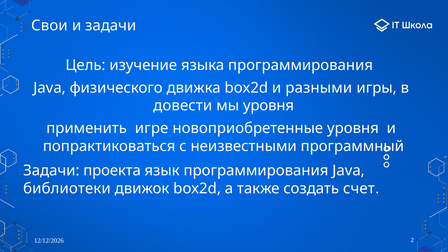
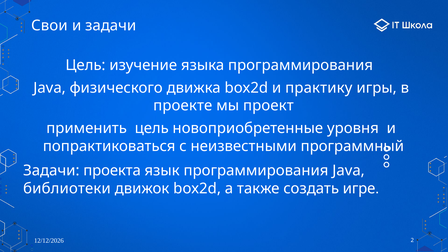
разными: разными -> практику (319, 88)
довести: довести -> проекте (183, 106)
мы уровня: уровня -> проект (268, 106)
применить игре: игре -> цель (152, 128)
счет: счет -> игре (359, 189)
